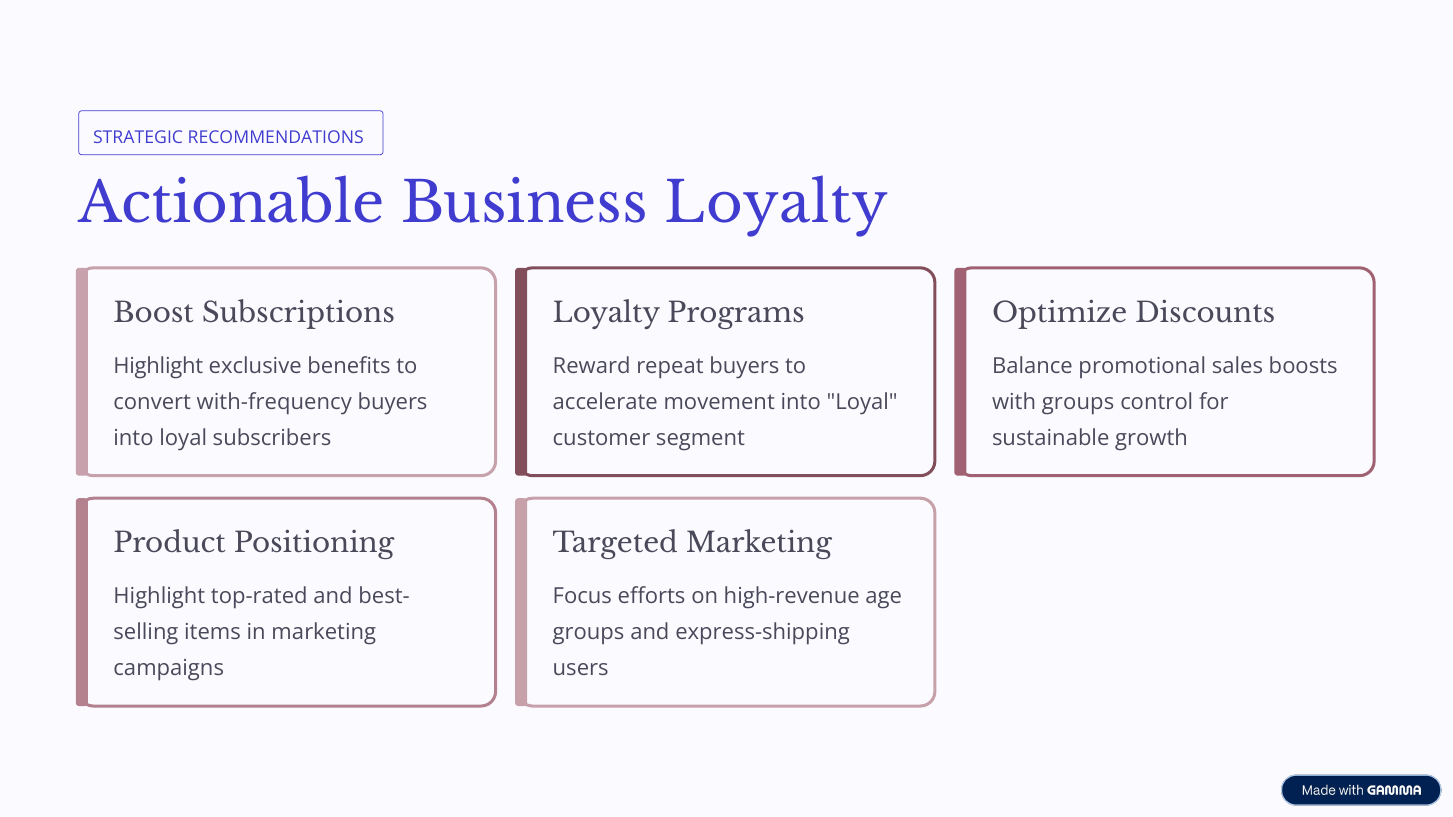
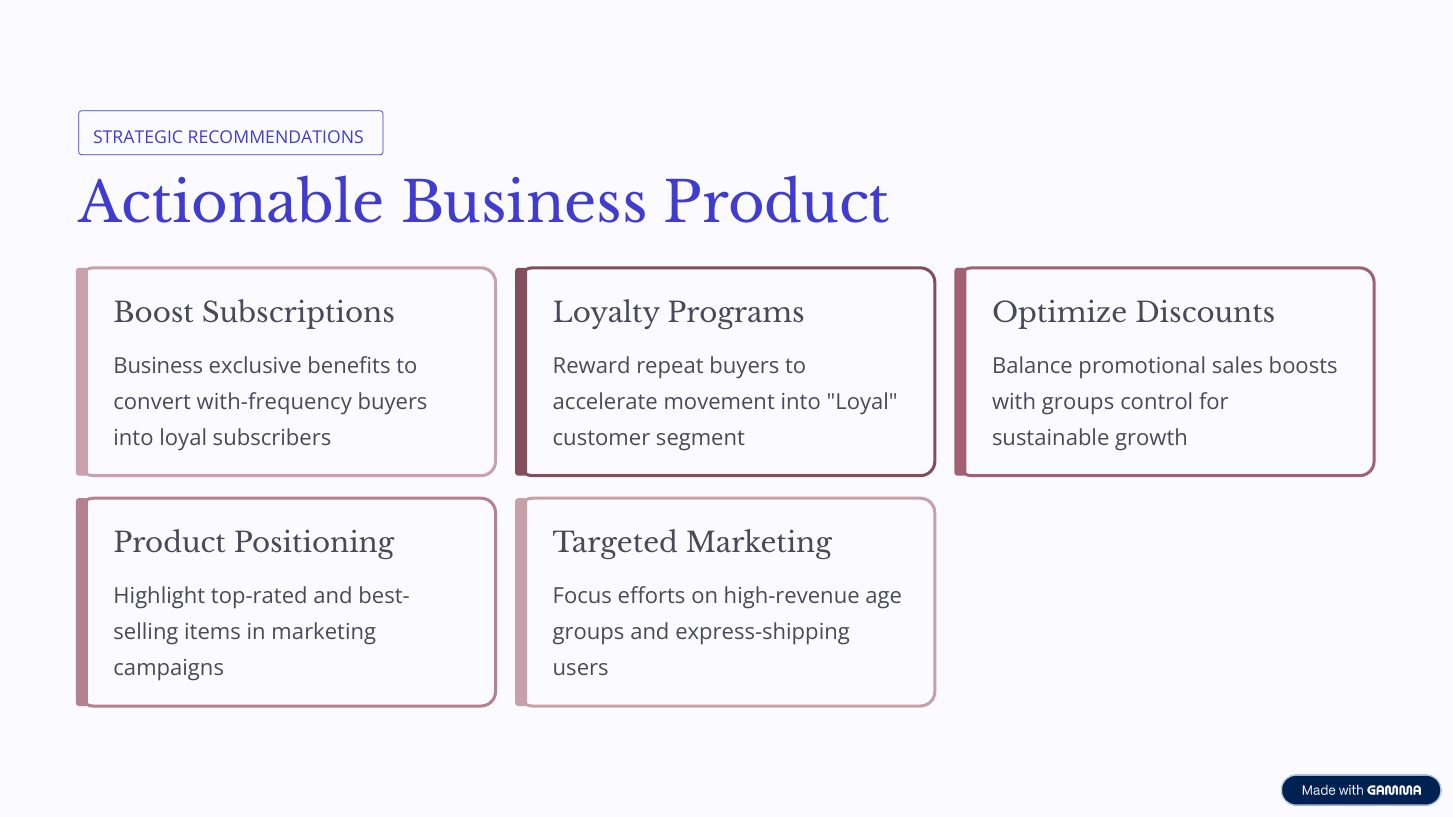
Business Loyalty: Loyalty -> Product (777, 204)
Highlight: Highlight -> Business (158, 366)
